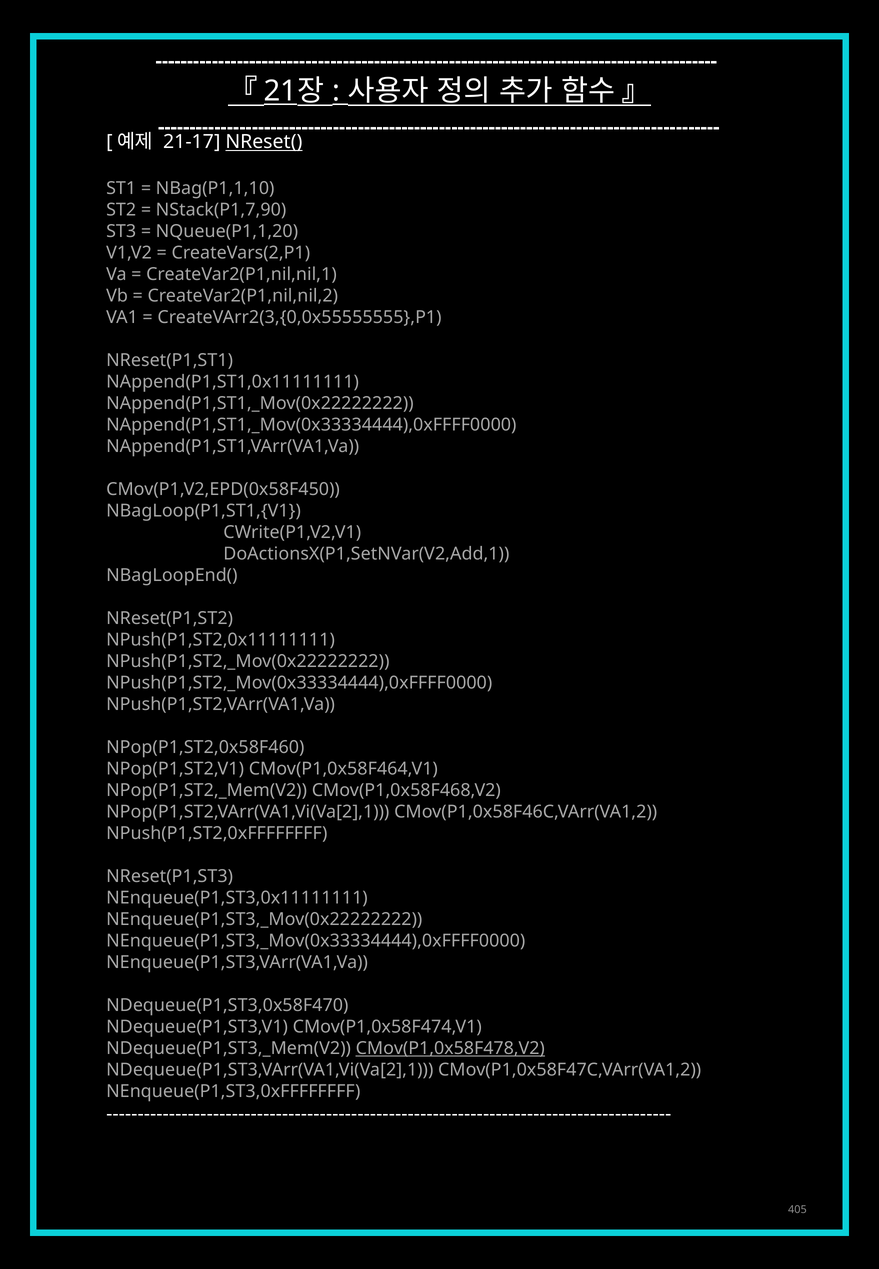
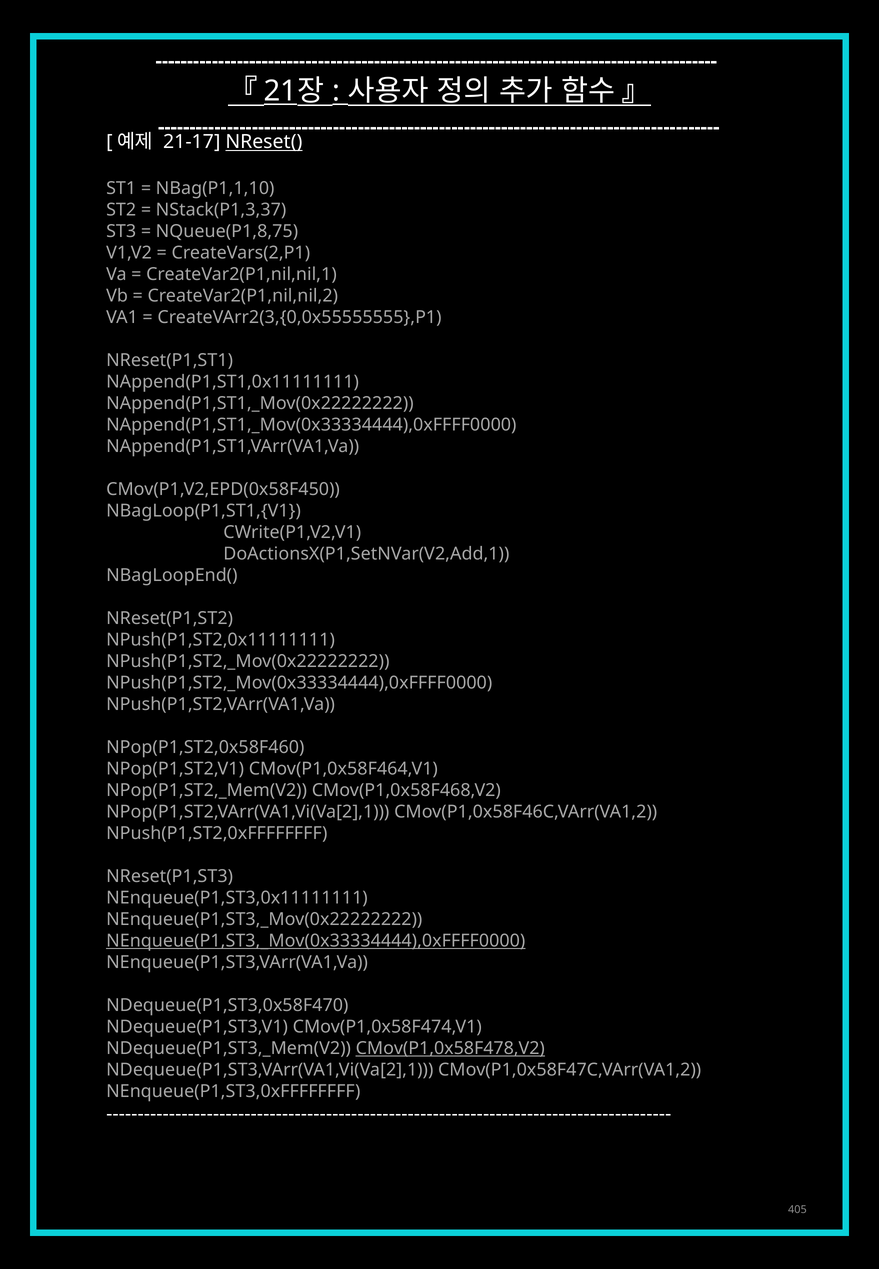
NStack(P1,7,90: NStack(P1,7,90 -> NStack(P1,3,37 (221, 210)
NQueue(P1,1,20: NQueue(P1,1,20 -> NQueue(P1,8,75 (227, 232)
NEnqueue(P1,ST3,_Mov(0x33334444),0xFFFF0000 underline: none -> present (316, 941)
